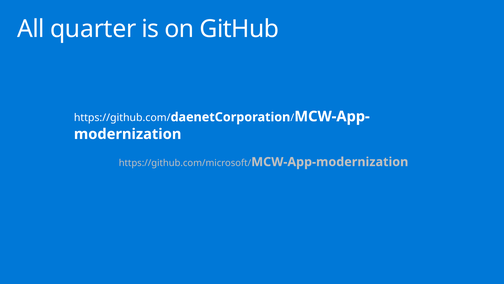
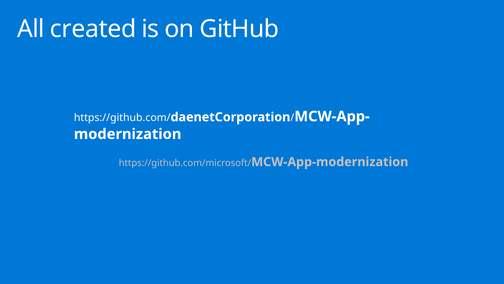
quarter: quarter -> created (93, 29)
